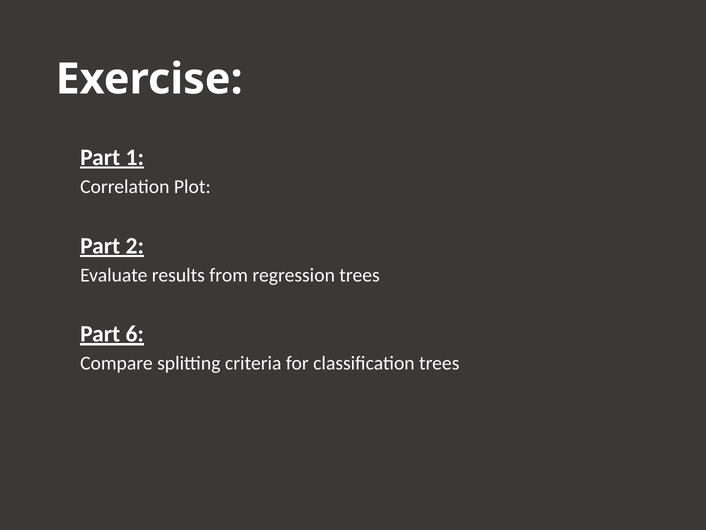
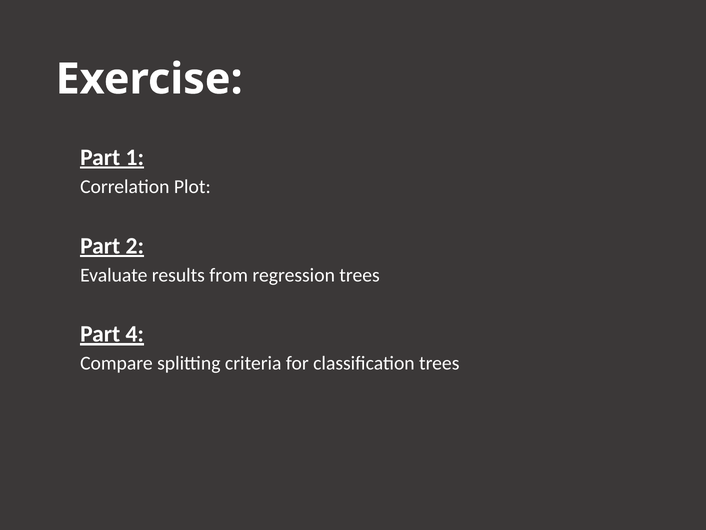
6: 6 -> 4 (135, 334)
